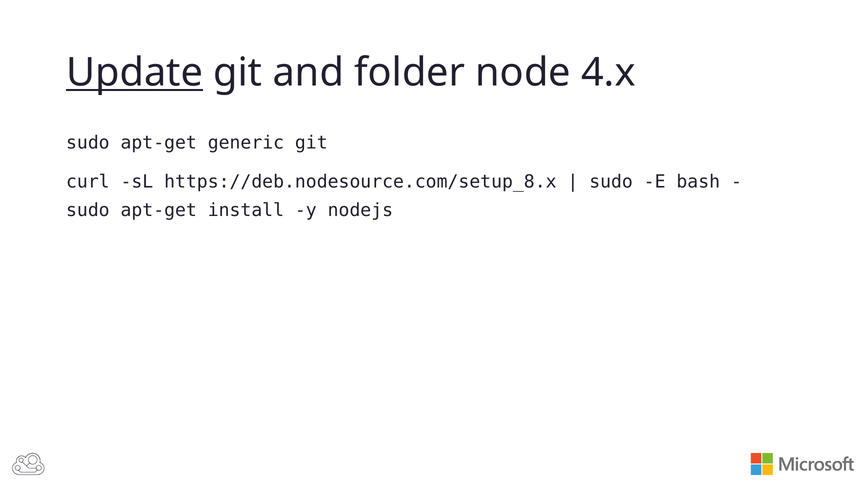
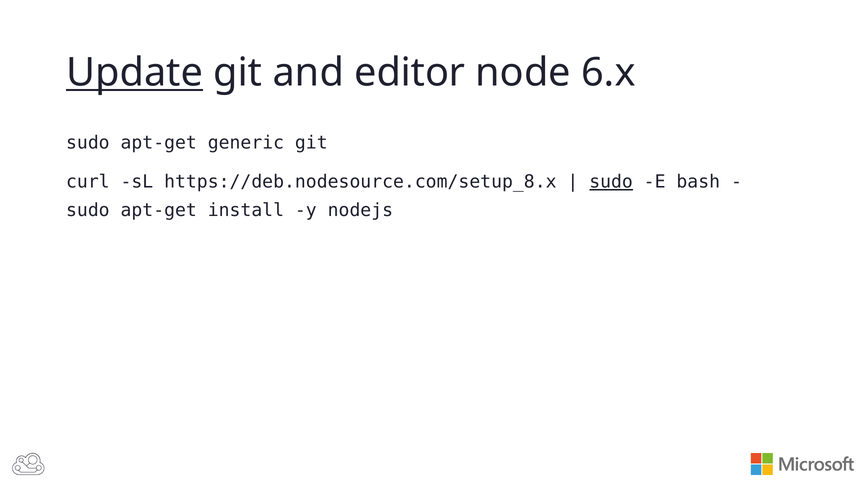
folder: folder -> editor (410, 73)
4.x: 4.x -> 6.x (608, 73)
sudo underline: none -> present (611, 182)
